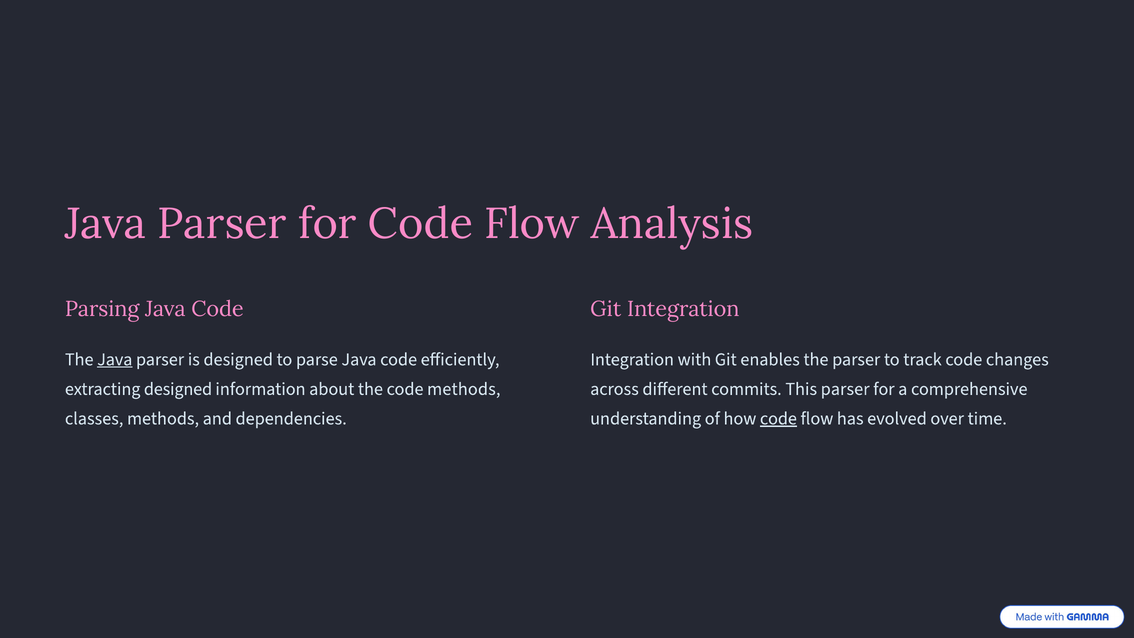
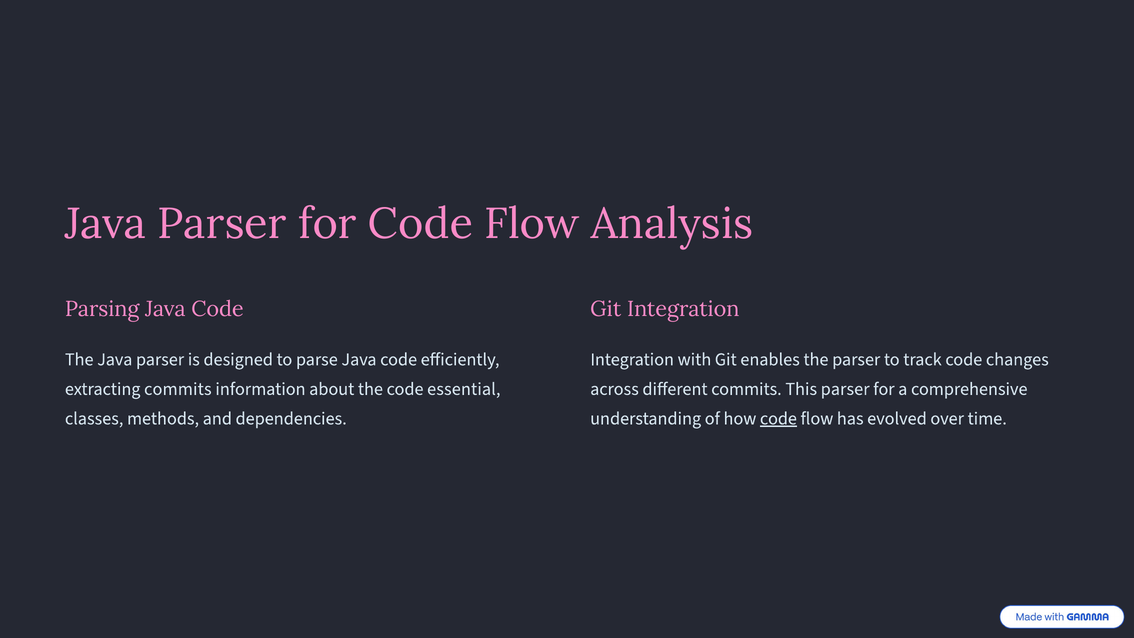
Java underline: present -> none (115, 359)
extracting designed: designed -> commits (178, 389)
code methods: methods -> essential (464, 389)
